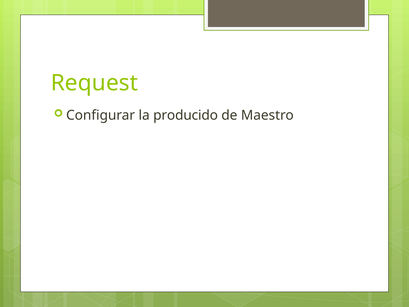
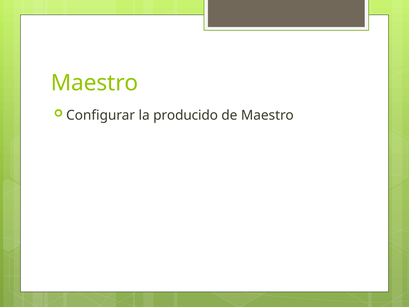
Request: Request -> Maestro (95, 83)
